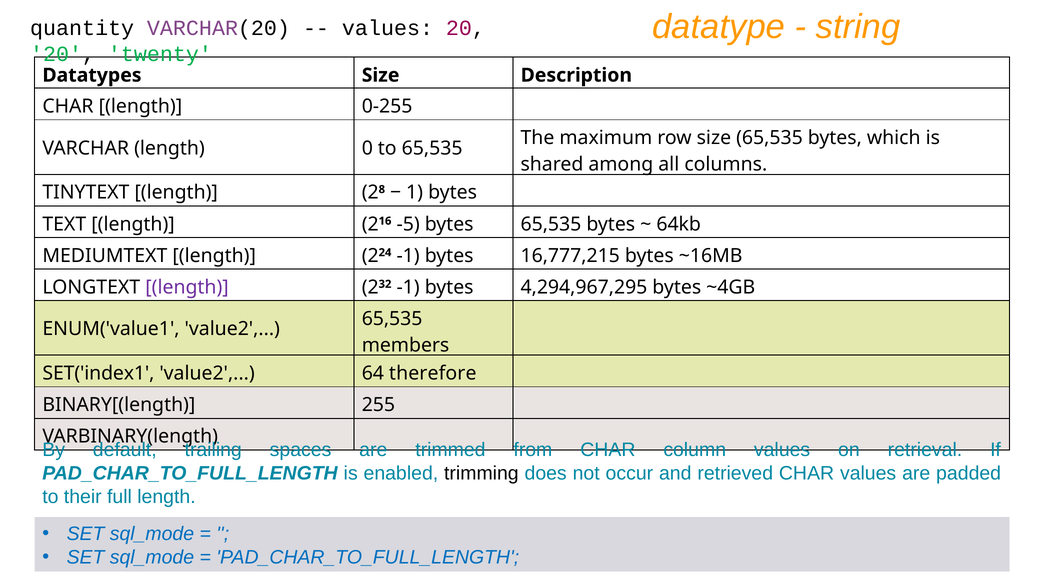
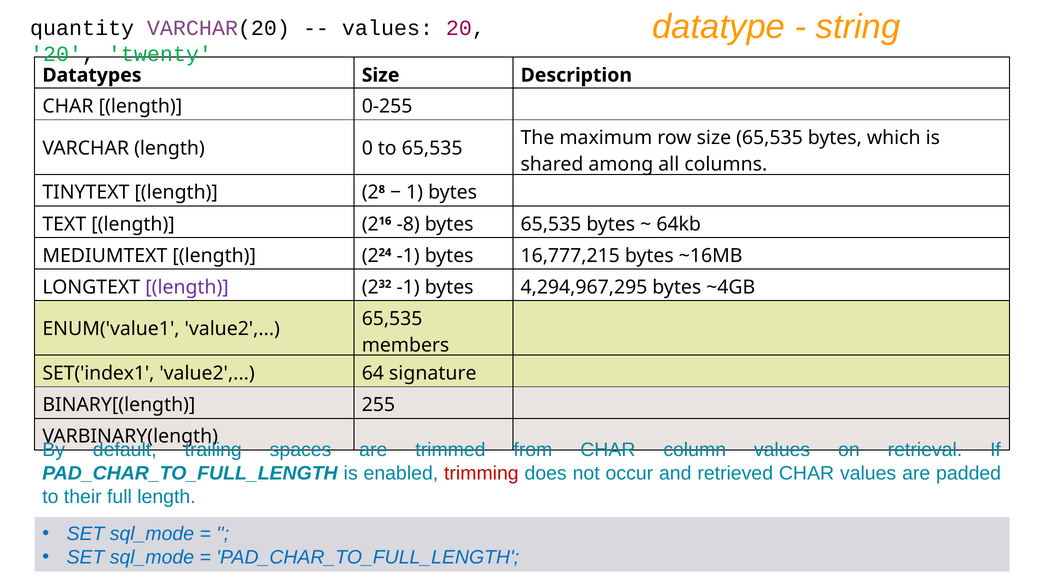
-5: -5 -> -8 (408, 224)
therefore: therefore -> signature (433, 373)
trimming colour: black -> red (481, 473)
